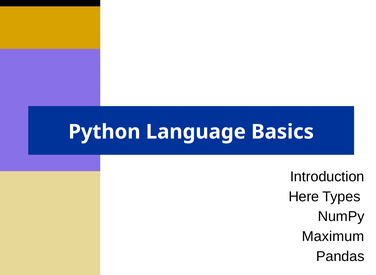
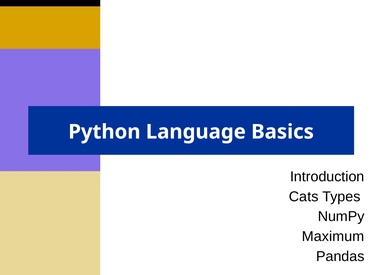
Here: Here -> Cats (304, 197)
